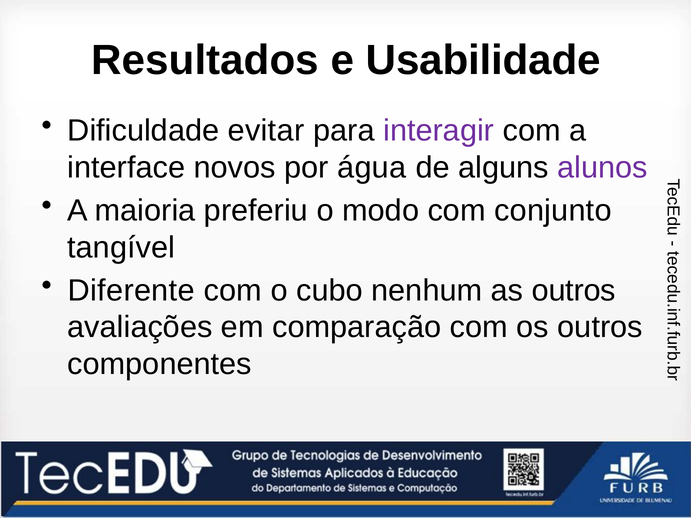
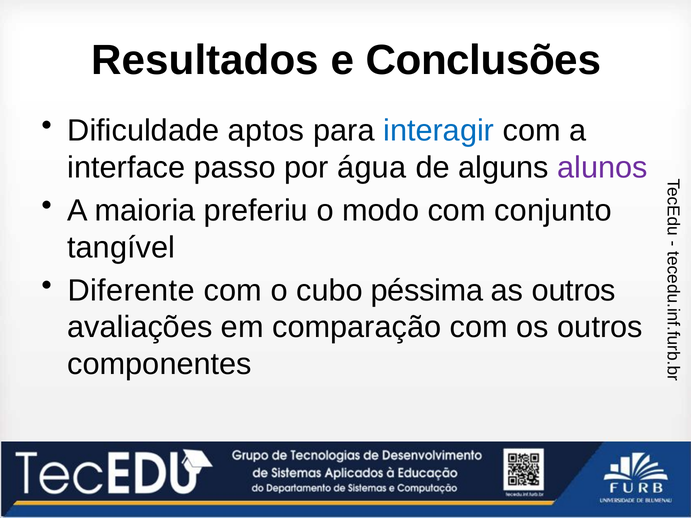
Usabilidade: Usabilidade -> Conclusões (483, 60)
evitar: evitar -> aptos (266, 131)
interagir colour: purple -> blue (439, 131)
novos: novos -> passo (235, 168)
nenhum: nenhum -> péssima (427, 291)
